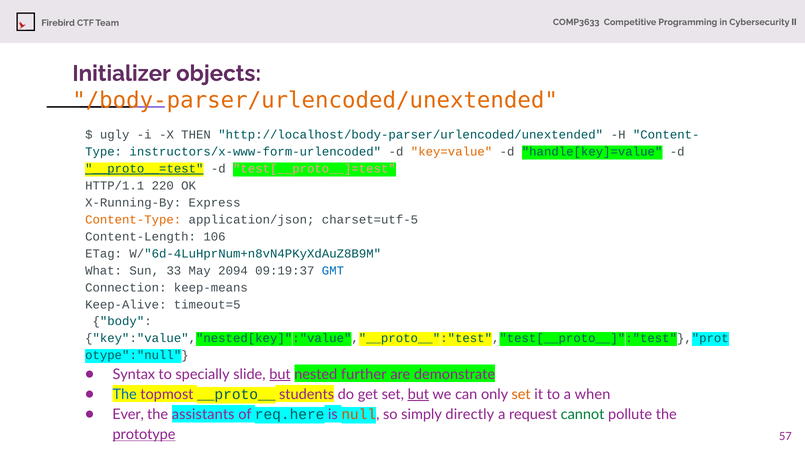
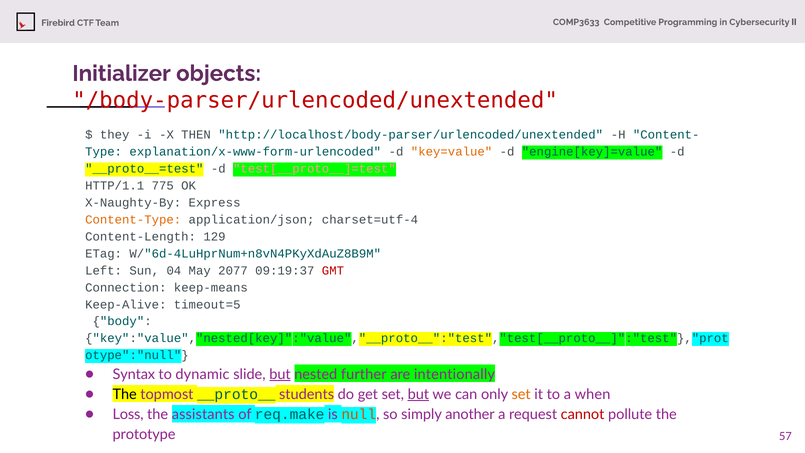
/body-parser/urlencoded/unextended colour: orange -> red (315, 100)
ugly: ugly -> they (115, 135)
instructors/x-www-form-urlencoded: instructors/x-www-form-urlencoded -> explanation/x-www-form-urlencoded (255, 152)
handle[key]=value: handle[key]=value -> engine[key]=value (592, 152)
__proto__=test underline: present -> none (144, 169)
220: 220 -> 775 (163, 186)
X-Running-By: X-Running-By -> X-Naughty-By (133, 203)
charset=utf-5: charset=utf-5 -> charset=utf-4 (370, 220)
106: 106 -> 129 (215, 237)
What: What -> Left (104, 270)
33: 33 -> 04 (174, 270)
2094: 2094 -> 2077 (233, 270)
GMT colour: blue -> red (333, 270)
specially: specially -> dynamic (202, 374)
demonstrate: demonstrate -> intentionally (454, 374)
The colour: blue -> black (125, 394)
Ever: Ever -> Loss (128, 414)
req.here: req.here -> req.make (290, 414)
directly: directly -> another (470, 414)
cannot colour: green -> red (583, 414)
prototype underline: present -> none (144, 434)
